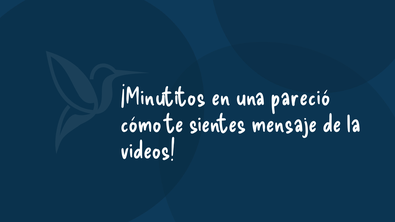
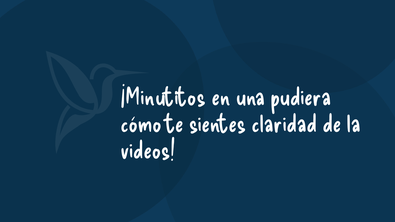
pareció: pareció -> pudiera (301, 97)
mensaje: mensaje -> claridad (284, 124)
